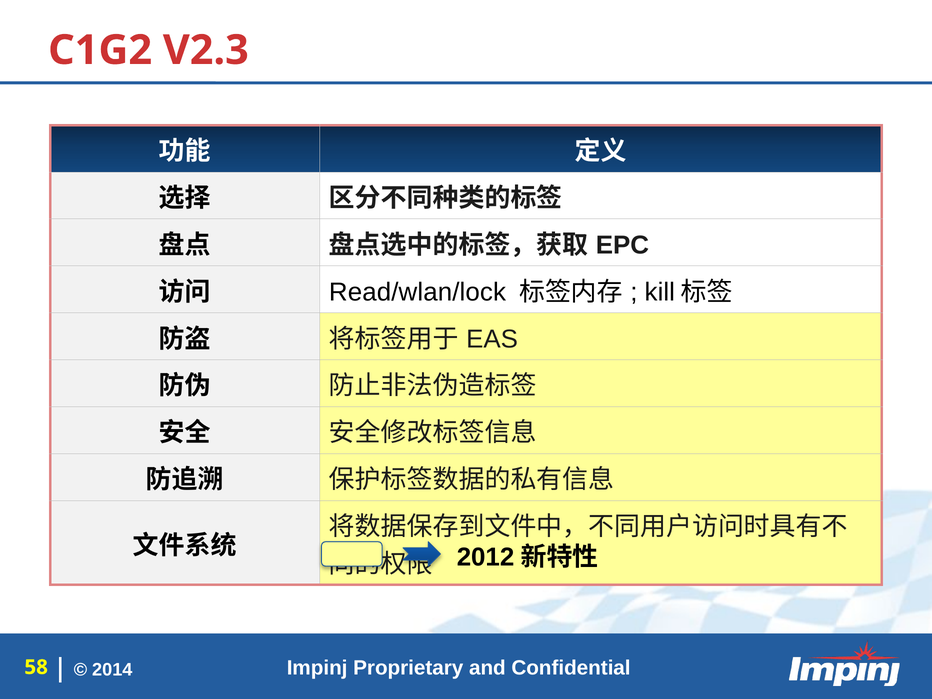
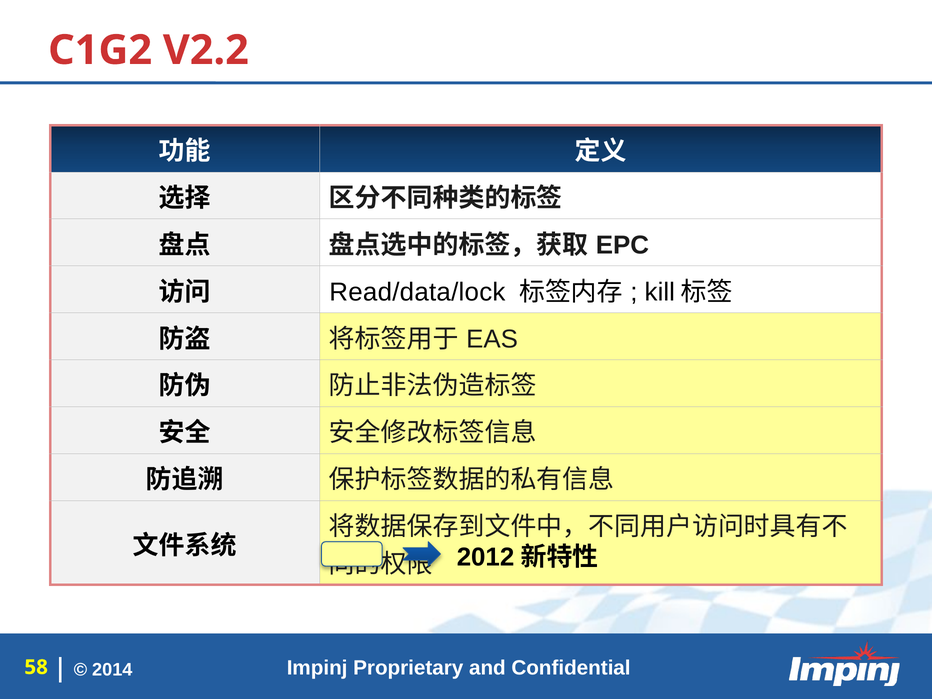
V2.3: V2.3 -> V2.2 (206, 50)
Read/wlan/lock: Read/wlan/lock -> Read/data/lock (417, 292)
